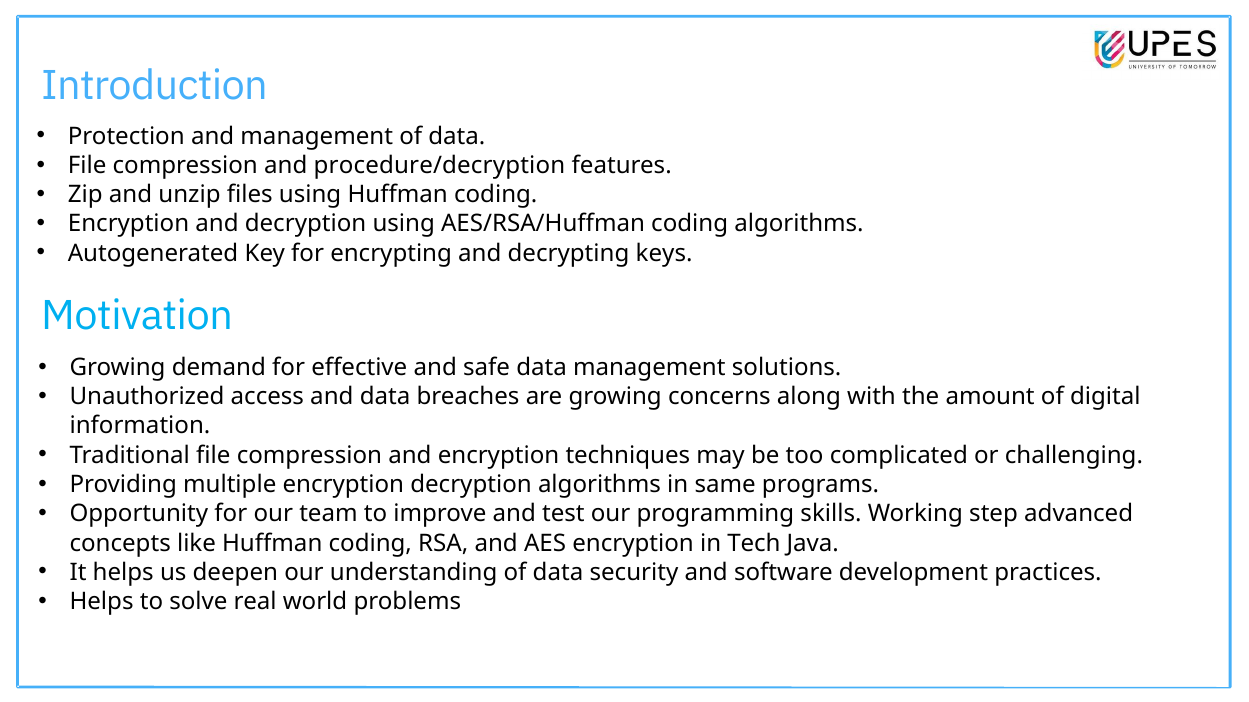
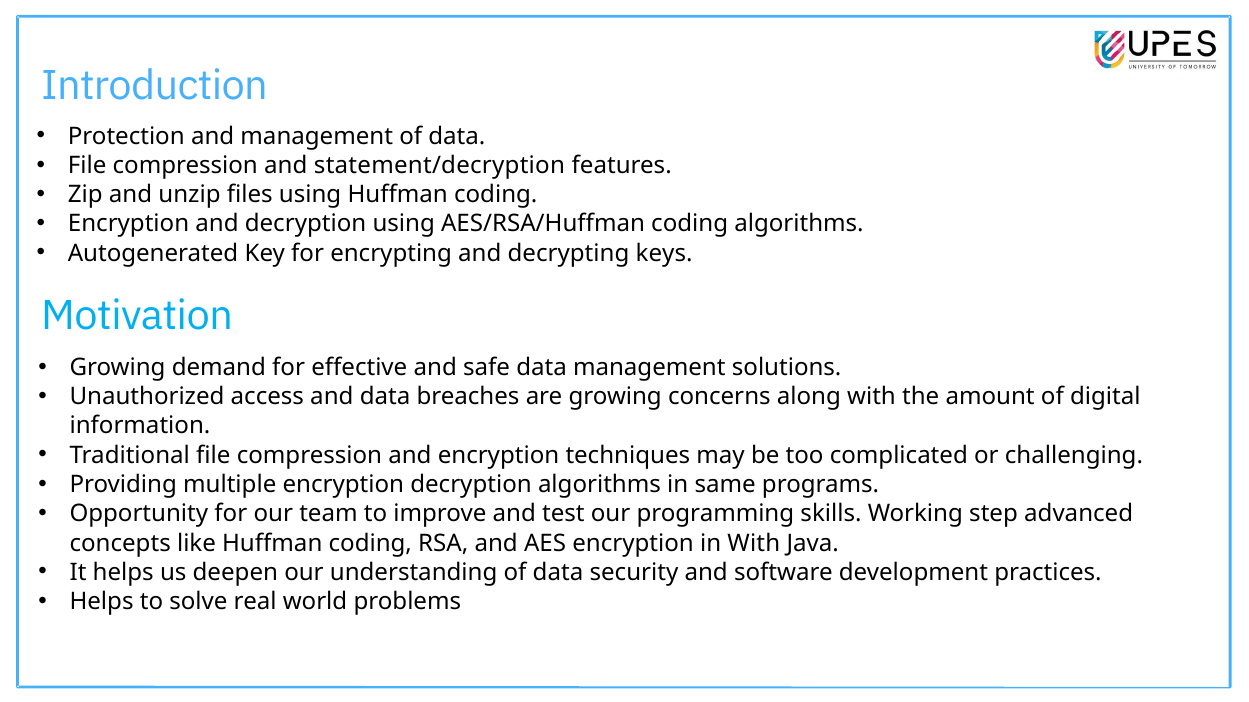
procedure/decryption: procedure/decryption -> statement/decryption (439, 166)
in Tech: Tech -> With (754, 543)
